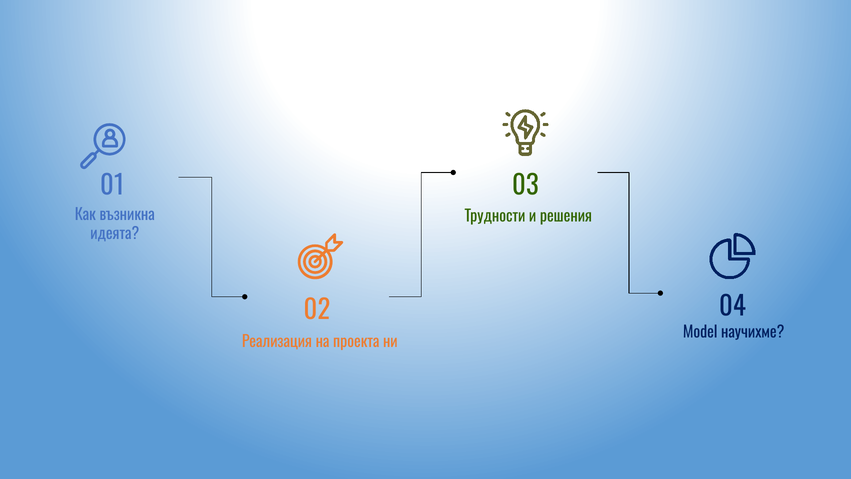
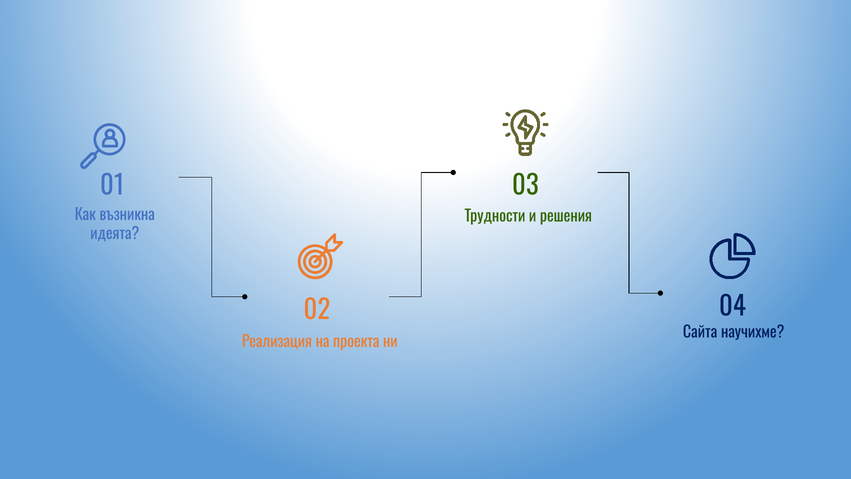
Model: Model -> Сайта (700, 332)
